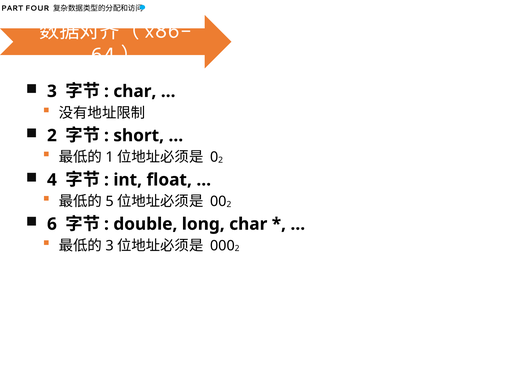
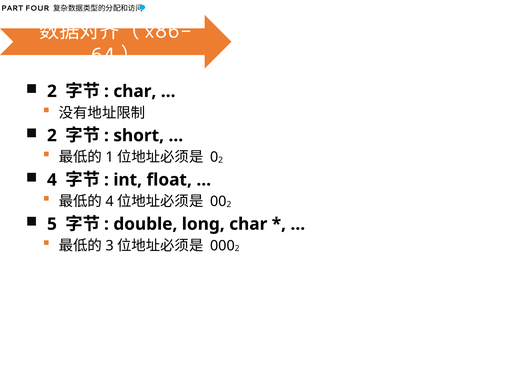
3: 3 -> 2 (52, 91)
5: 5 -> 4 (110, 201)
6: 6 -> 5 (52, 224)
